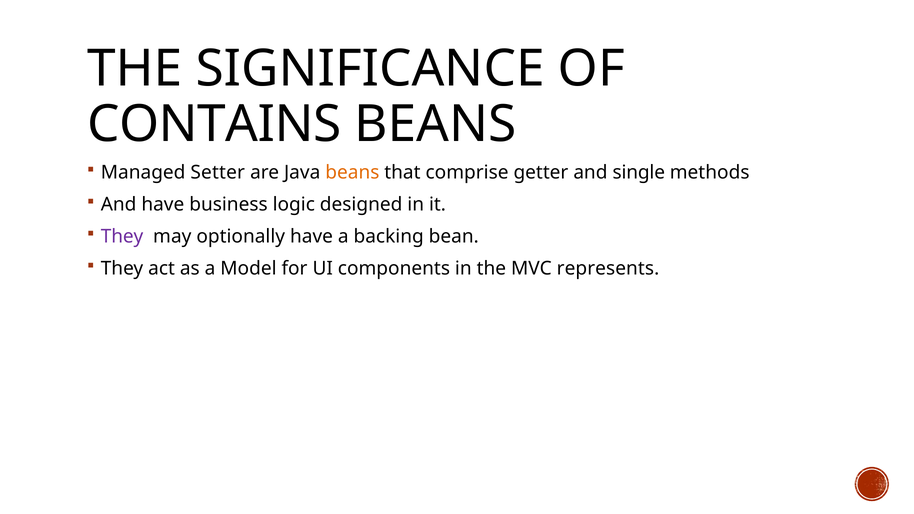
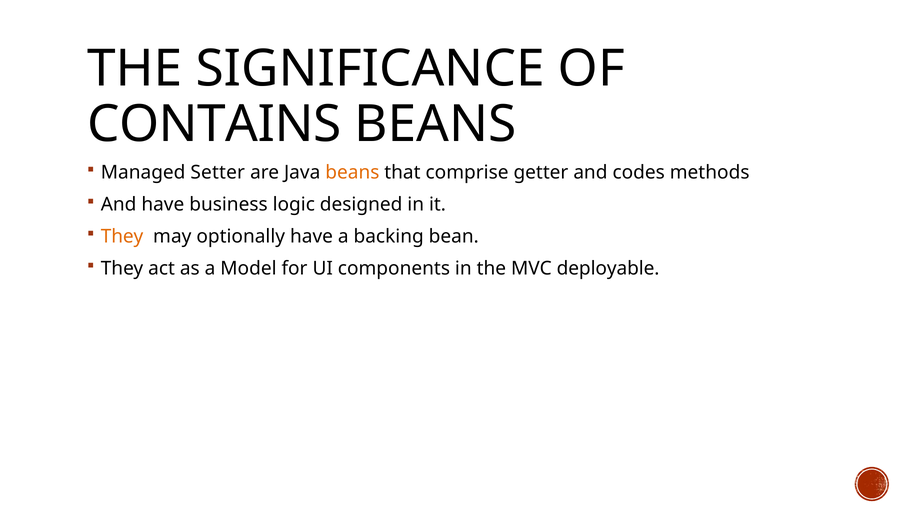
single: single -> codes (639, 173)
They colour: purple -> orange (122, 237)
represents: represents -> deployable (608, 269)
